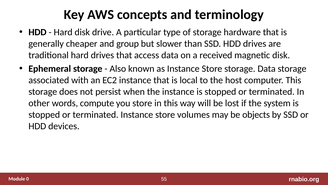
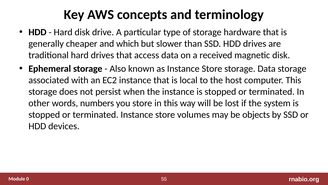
group: group -> which (128, 44)
compute: compute -> numbers (97, 103)
